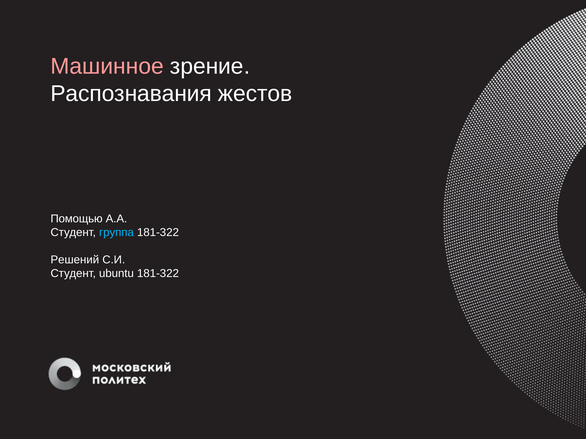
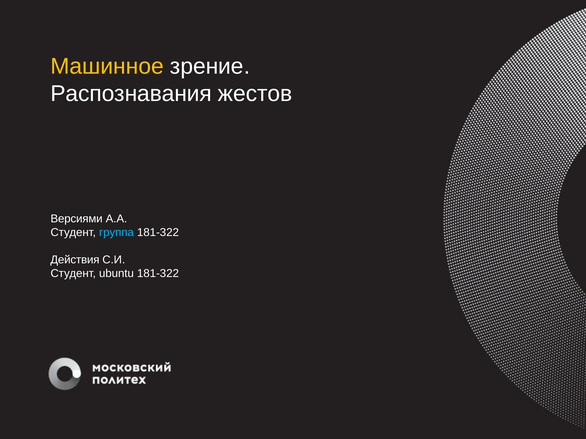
Машинное colour: pink -> yellow (107, 66)
Помощью: Помощью -> Версиями (77, 219)
Решений: Решений -> Действия (75, 260)
